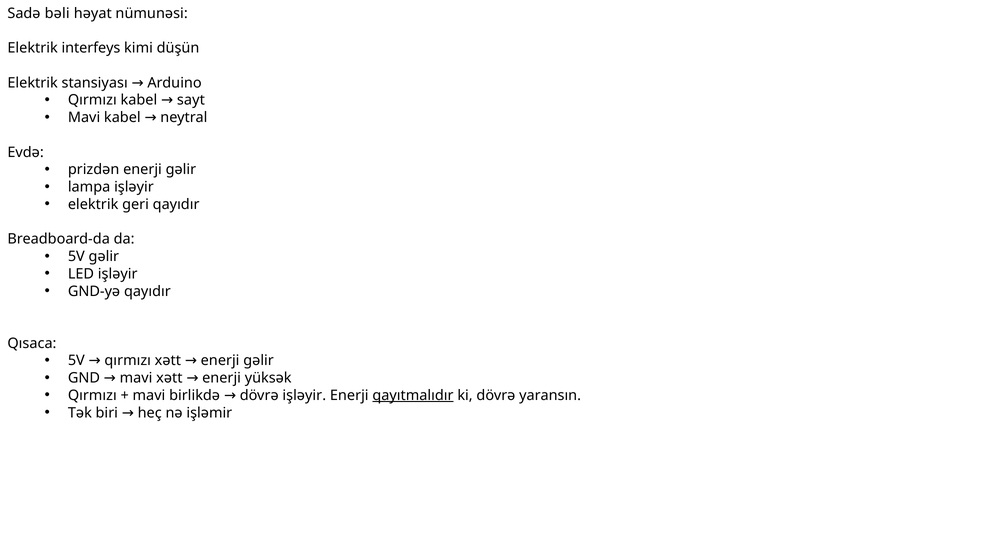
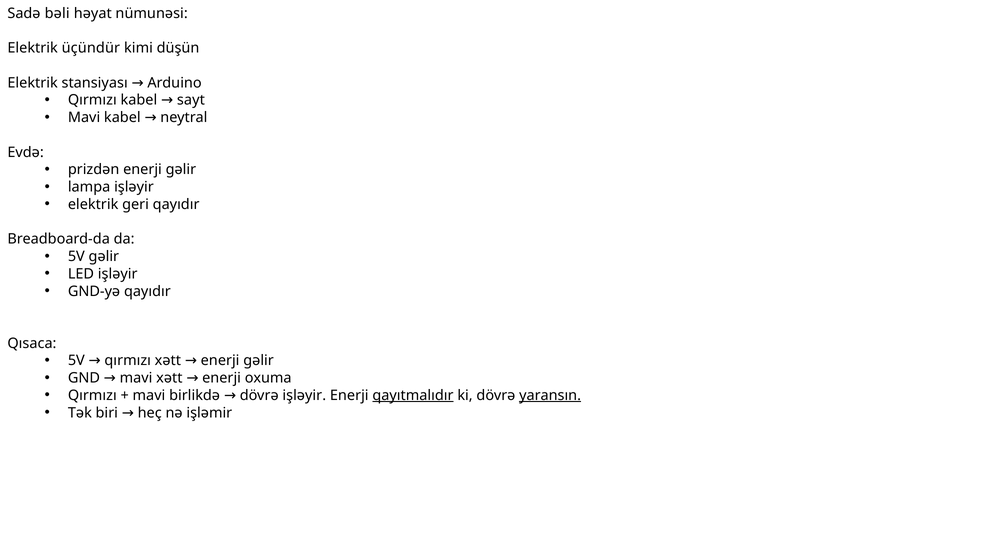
interfeys: interfeys -> üçündür (91, 48)
yüksək: yüksək -> oxuma (268, 378)
yaransın underline: none -> present (550, 395)
